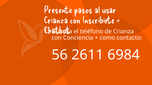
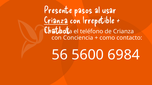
Crianza underline: none -> present (56, 20)
Inscribirte: Inscribirte -> Irrepetible (99, 20)
2611: 2611 -> 5600 (88, 55)
